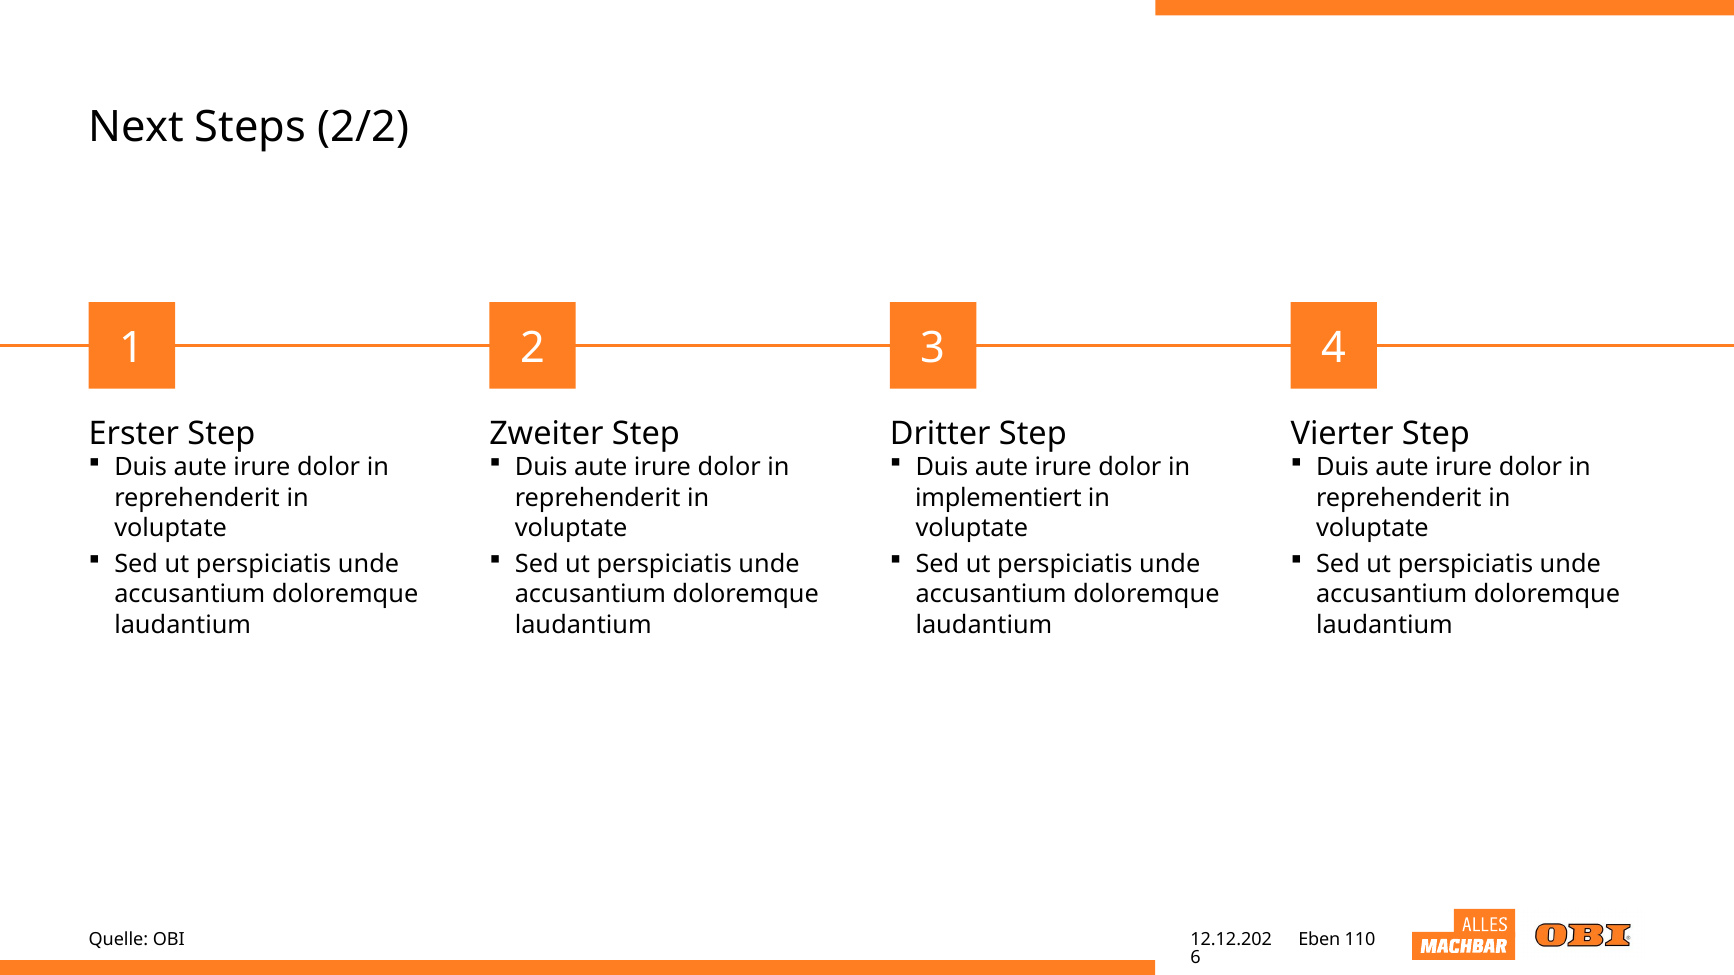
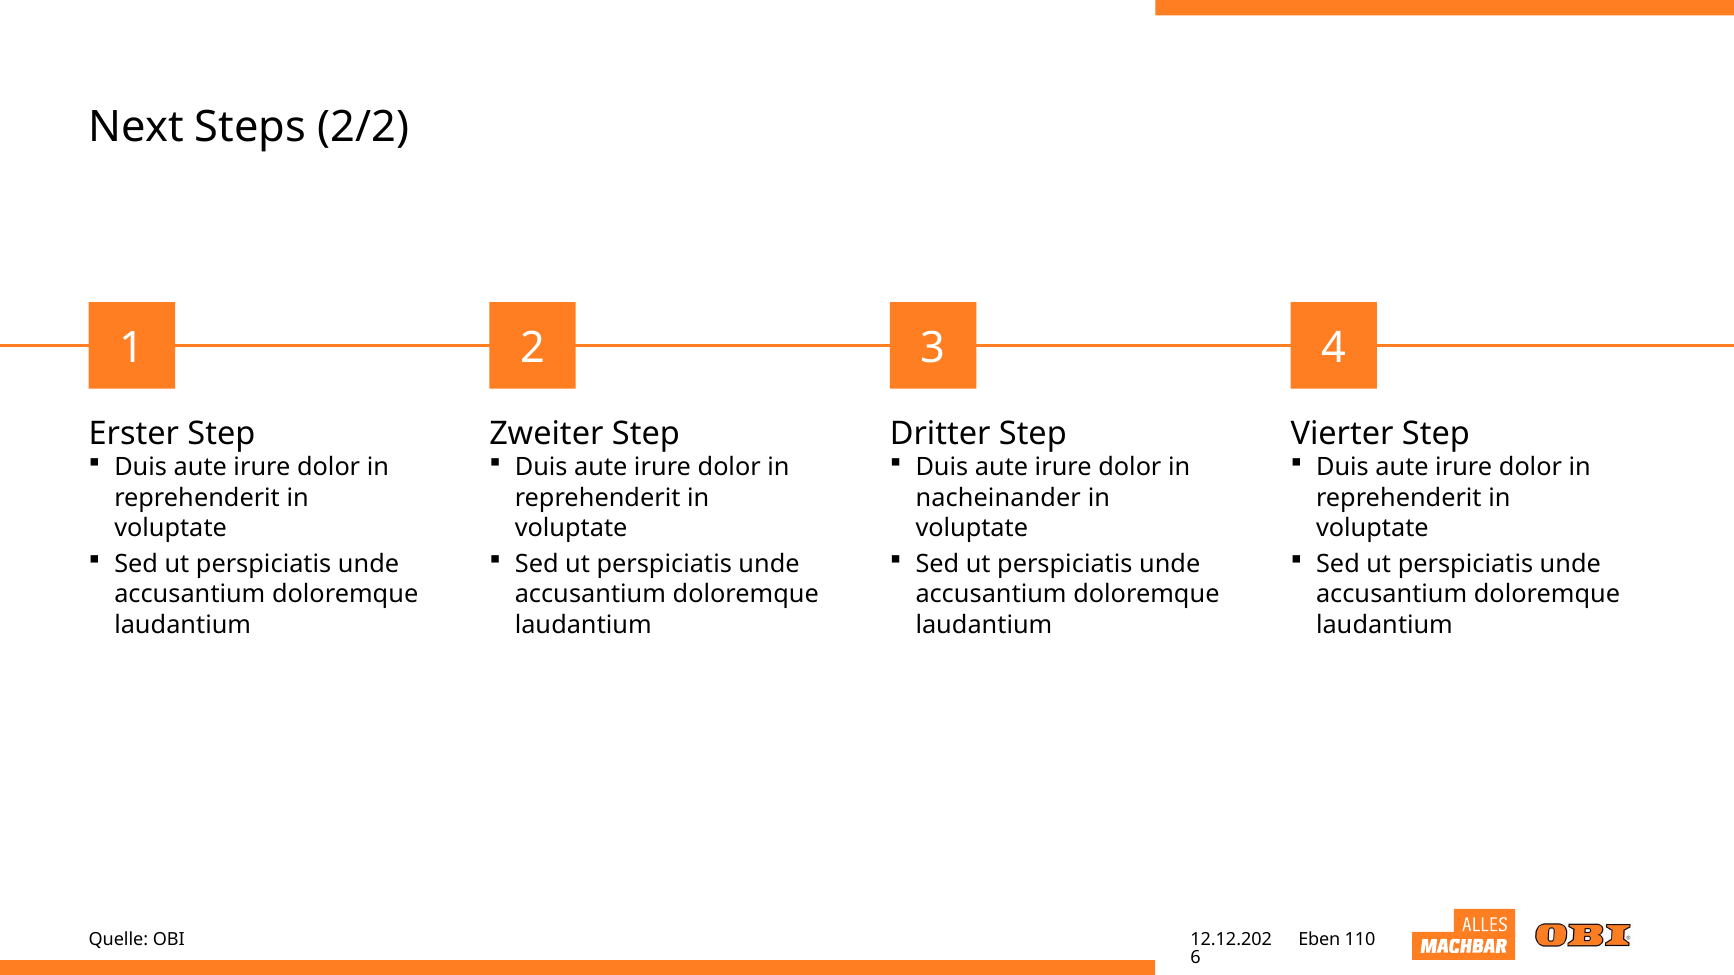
implementiert: implementiert -> nacheinander (998, 498)
